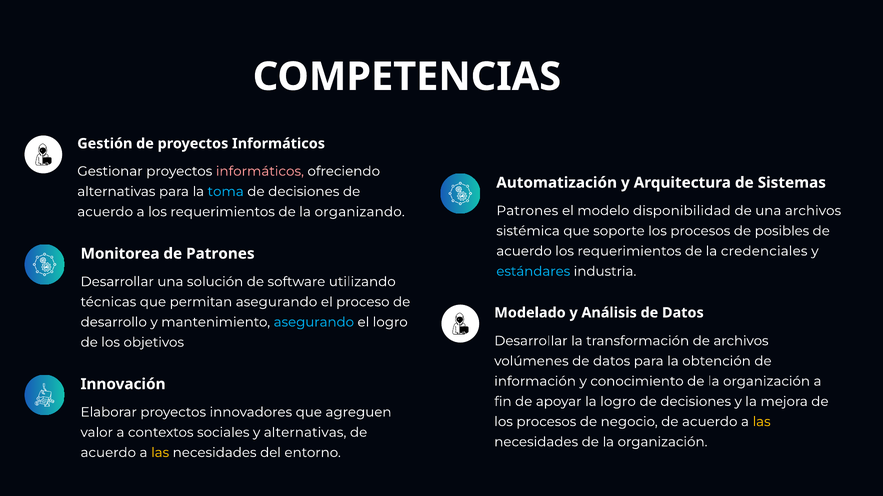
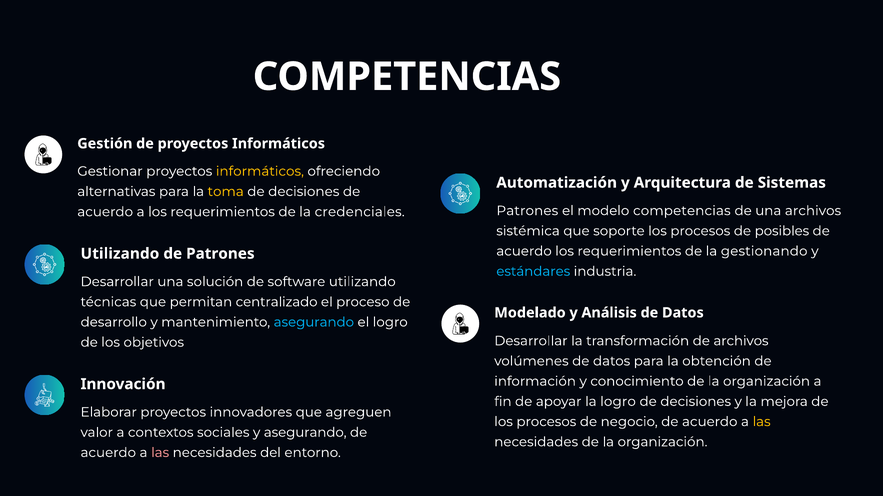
informáticos colour: pink -> yellow (260, 171)
toma colour: light blue -> yellow (226, 192)
modelo disponibilidad: disponibilidad -> competencias (682, 211)
organizando: organizando -> credenciales (360, 212)
credenciales: credenciales -> gestionando (764, 251)
Monitorea: Monitorea -> Utilizando (120, 254)
permitan asegurando: asegurando -> centralizado (277, 302)
y alternativas: alternativas -> asegurando (305, 433)
las colour: yellow -> pink (160, 453)
